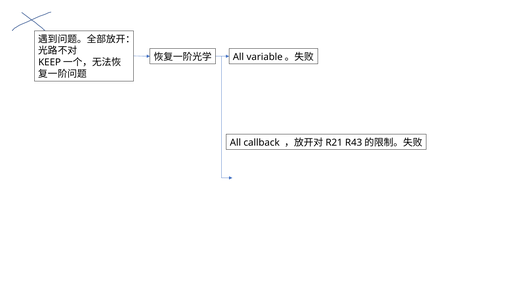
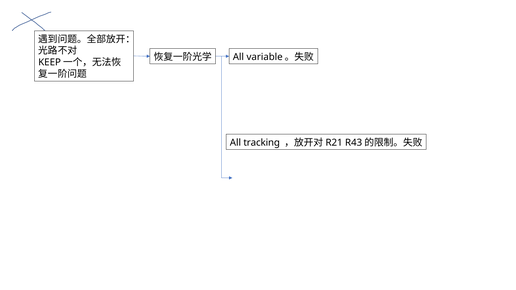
callback: callback -> tracking (262, 143)
